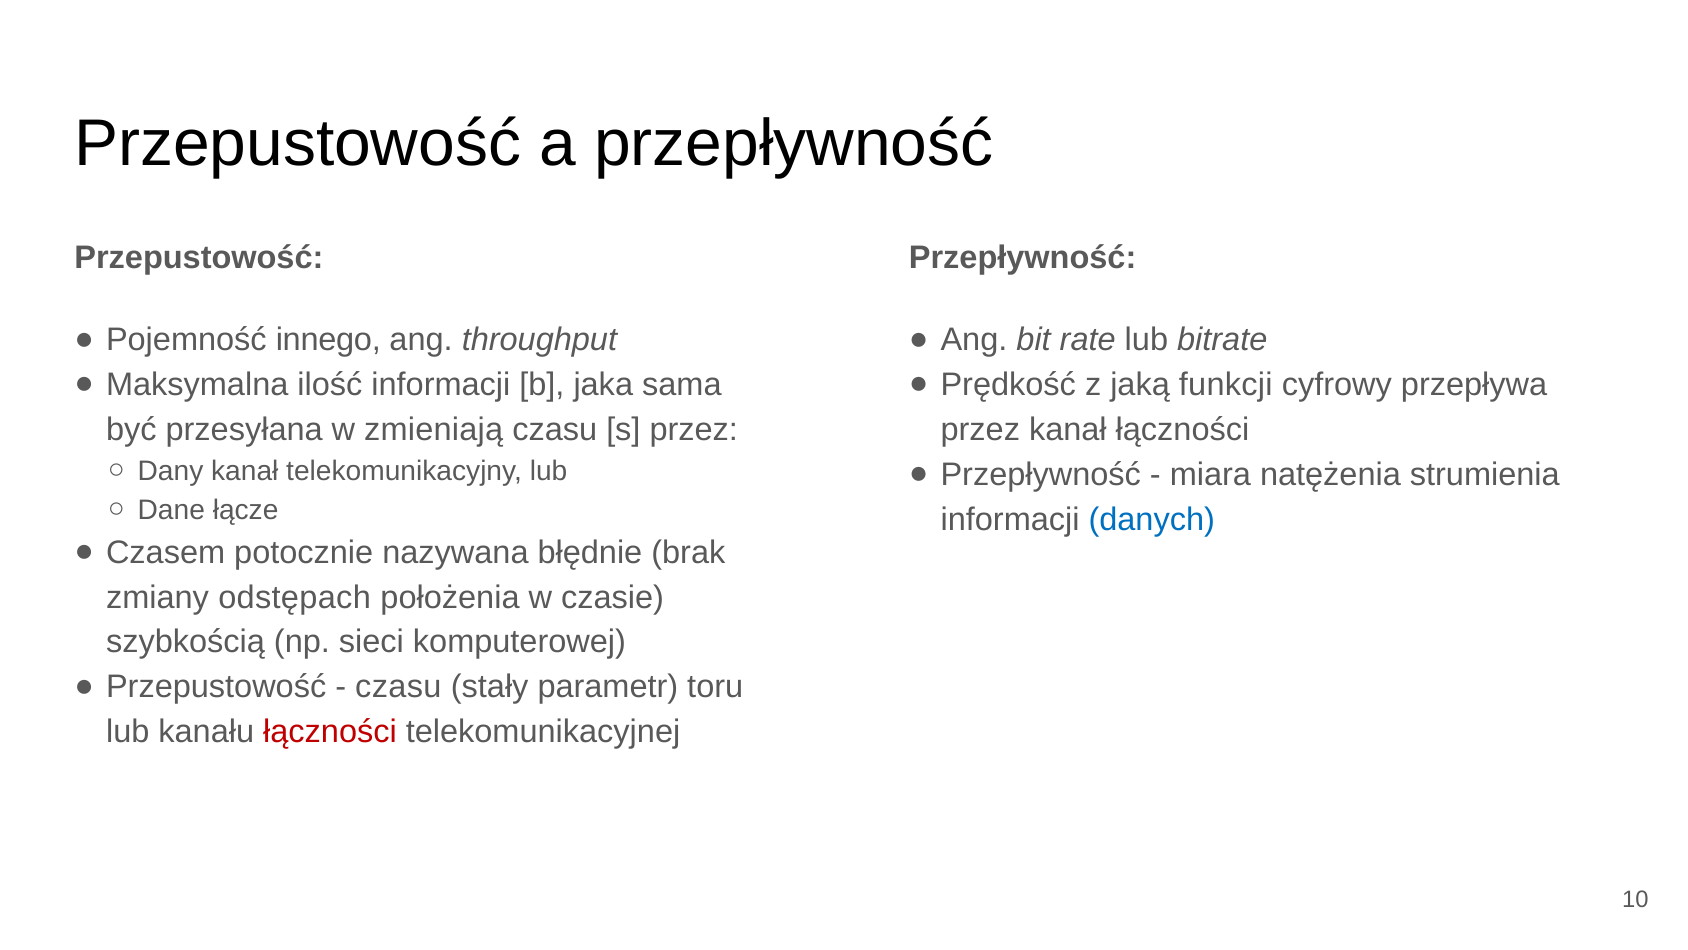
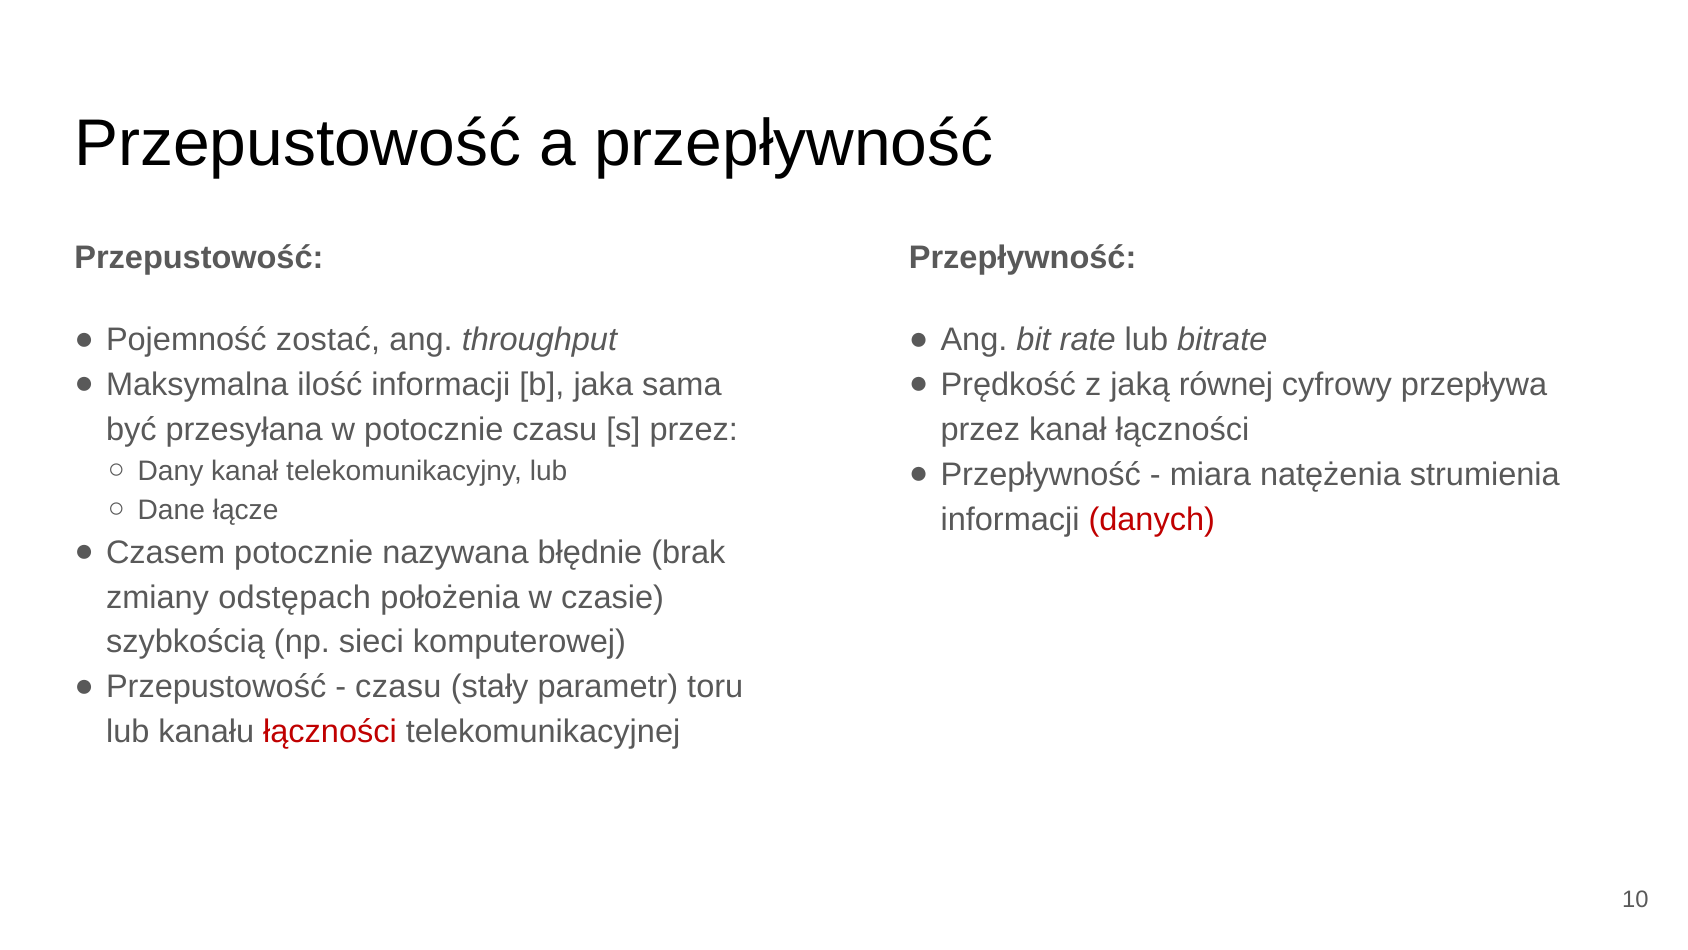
innego: innego -> zostać (328, 340)
funkcji: funkcji -> równej (1226, 385)
w zmieniają: zmieniają -> potocznie (434, 430)
danych colour: blue -> red (1152, 519)
